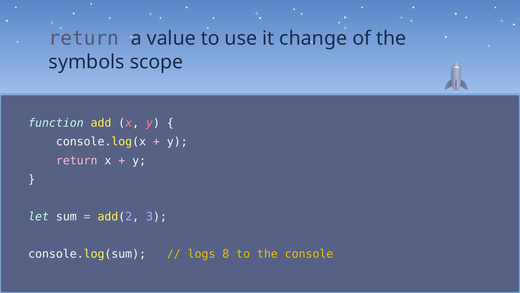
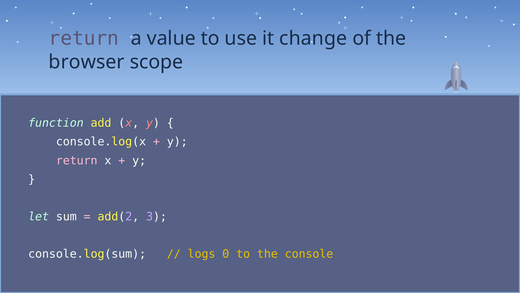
symbols: symbols -> browser (87, 62)
8: 8 -> 0 (226, 254)
